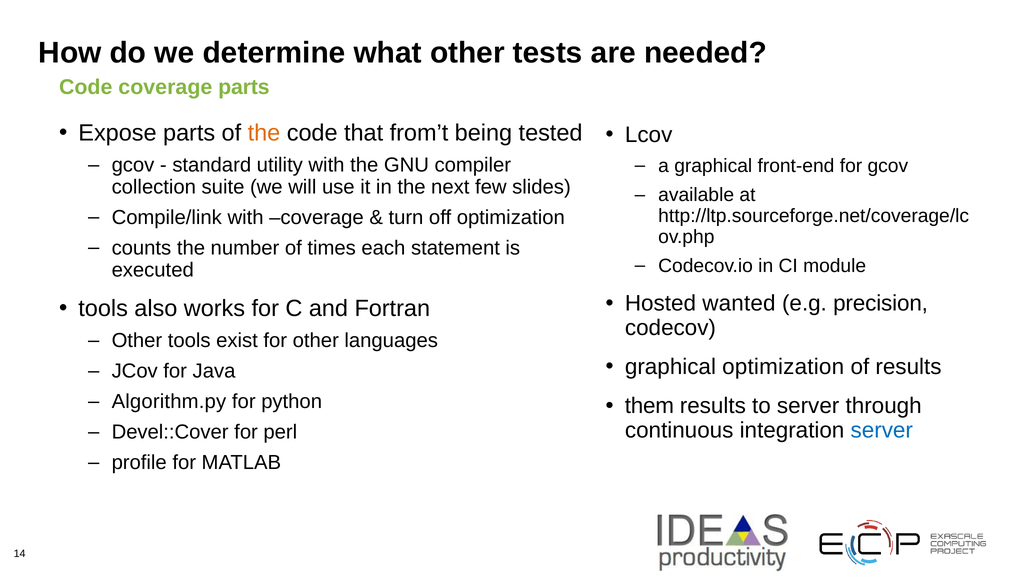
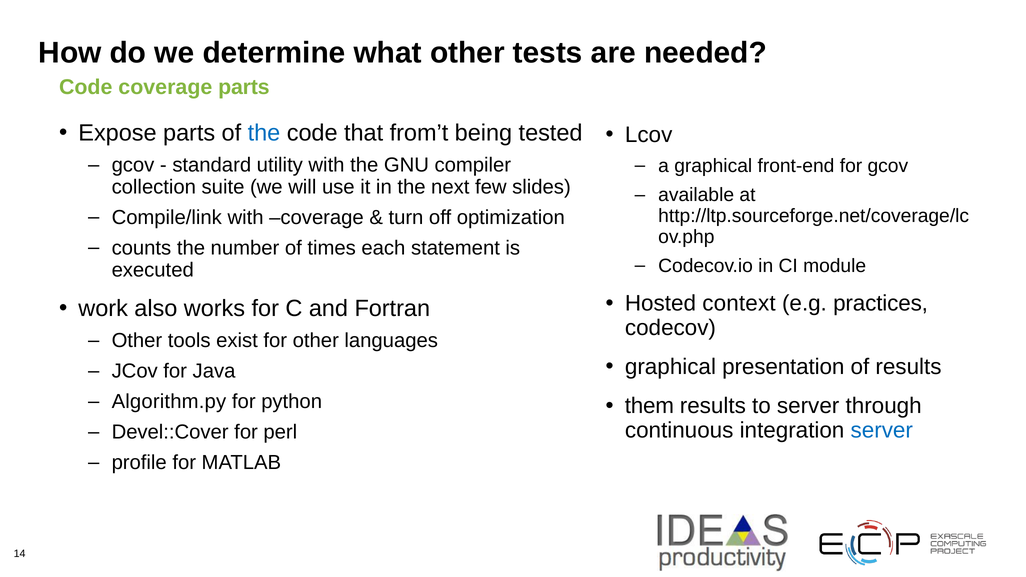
the colour: orange -> blue (264, 133)
wanted: wanted -> context (739, 304)
precision: precision -> practices (881, 304)
tools: tools -> work (103, 309)
graphical optimization: optimization -> presentation (783, 367)
